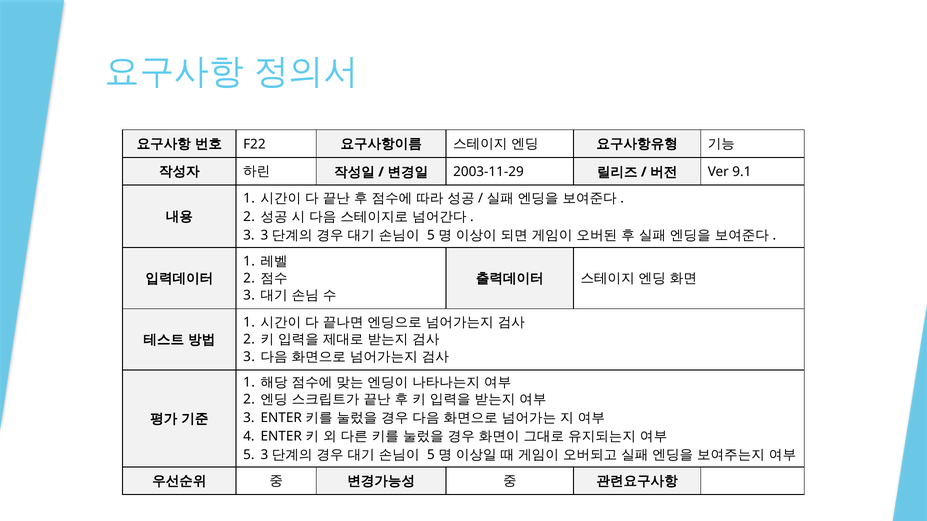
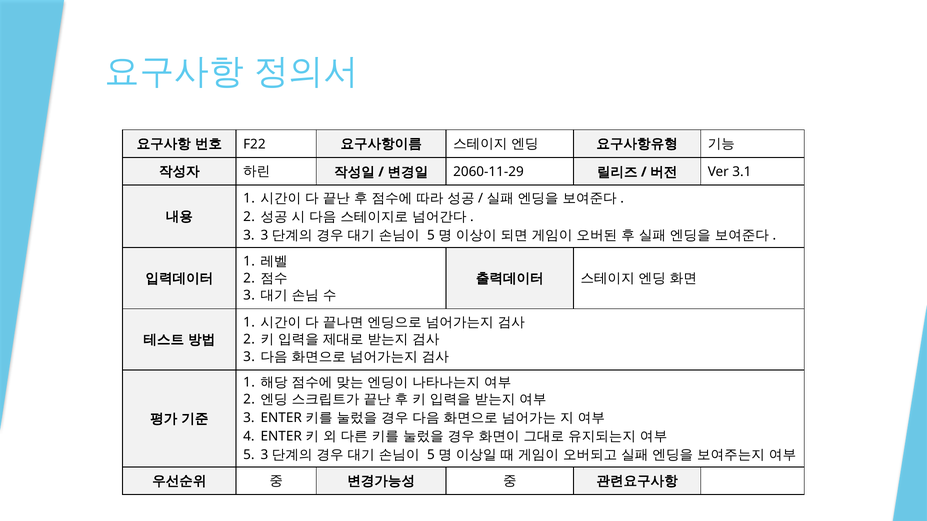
2003-11-29: 2003-11-29 -> 2060-11-29 (488, 172)
9.1: 9.1 -> 3.1 (742, 172)
